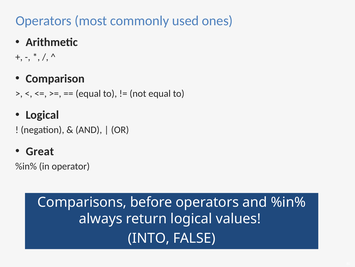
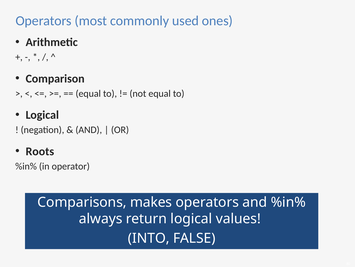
Great: Great -> Roots (40, 151)
before: before -> makes (151, 202)
